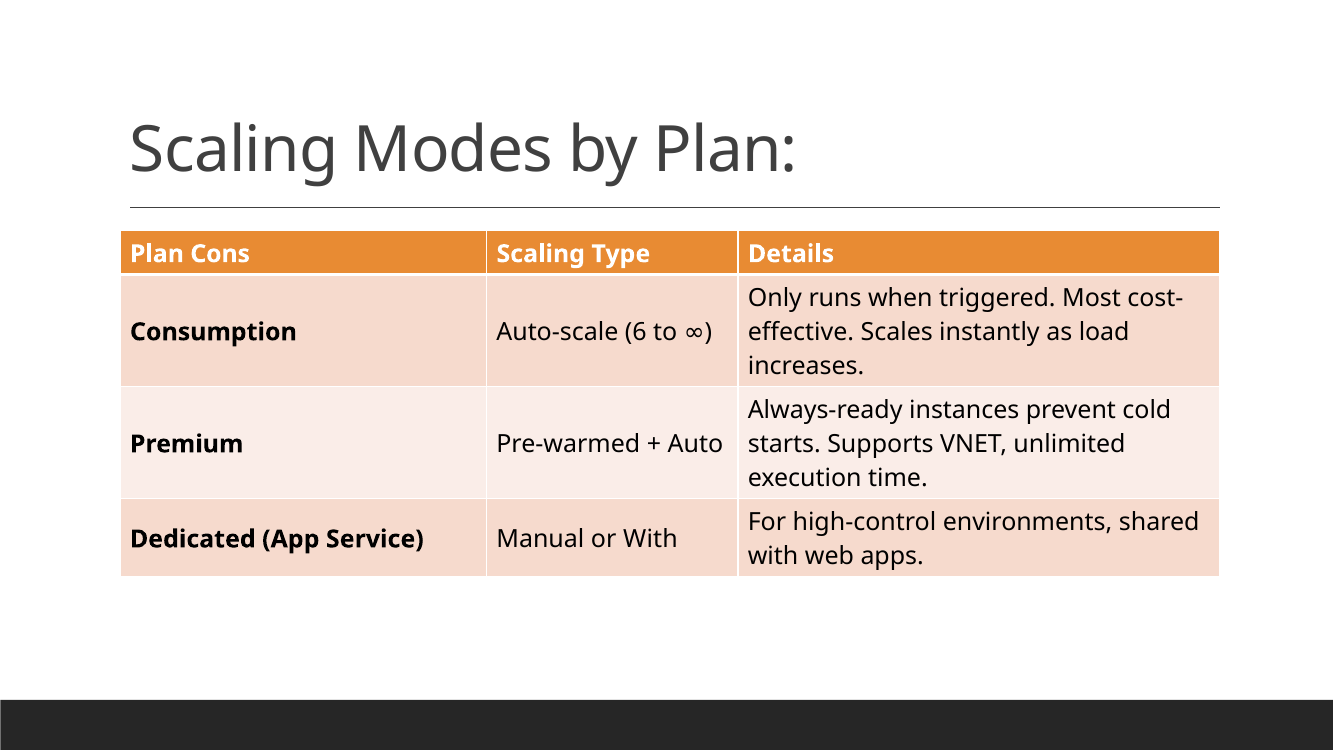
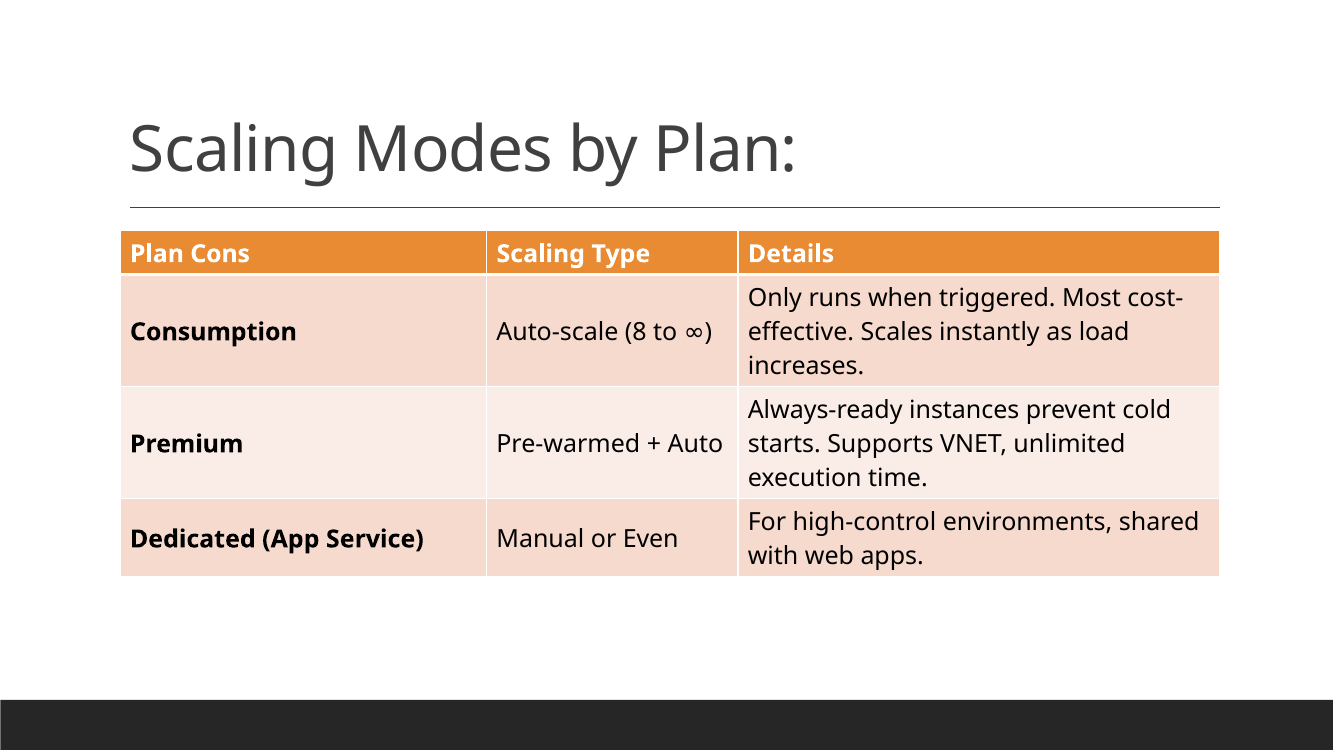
6: 6 -> 8 (636, 332)
or With: With -> Even (651, 539)
